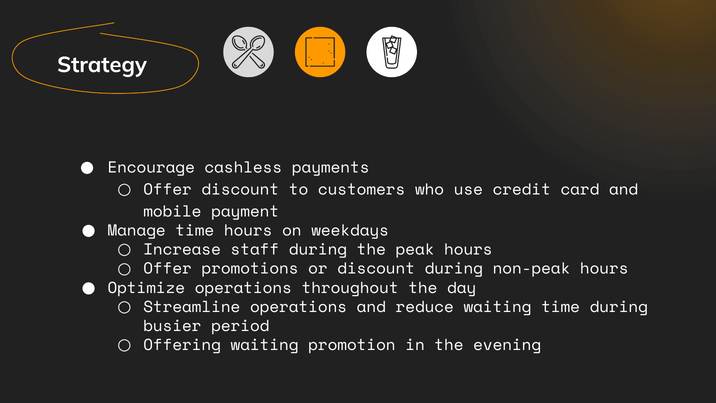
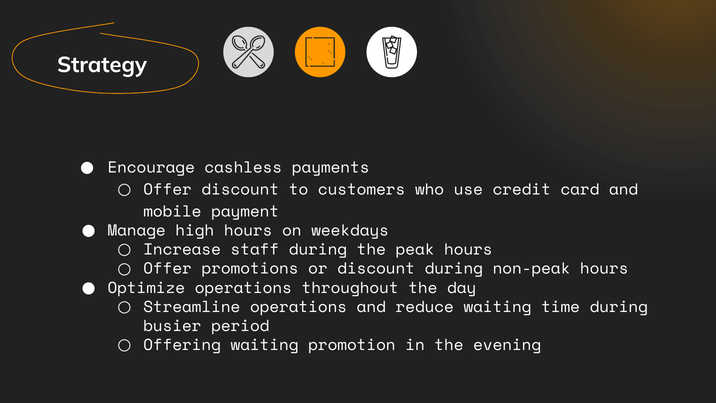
Manage time: time -> high (195, 230)
